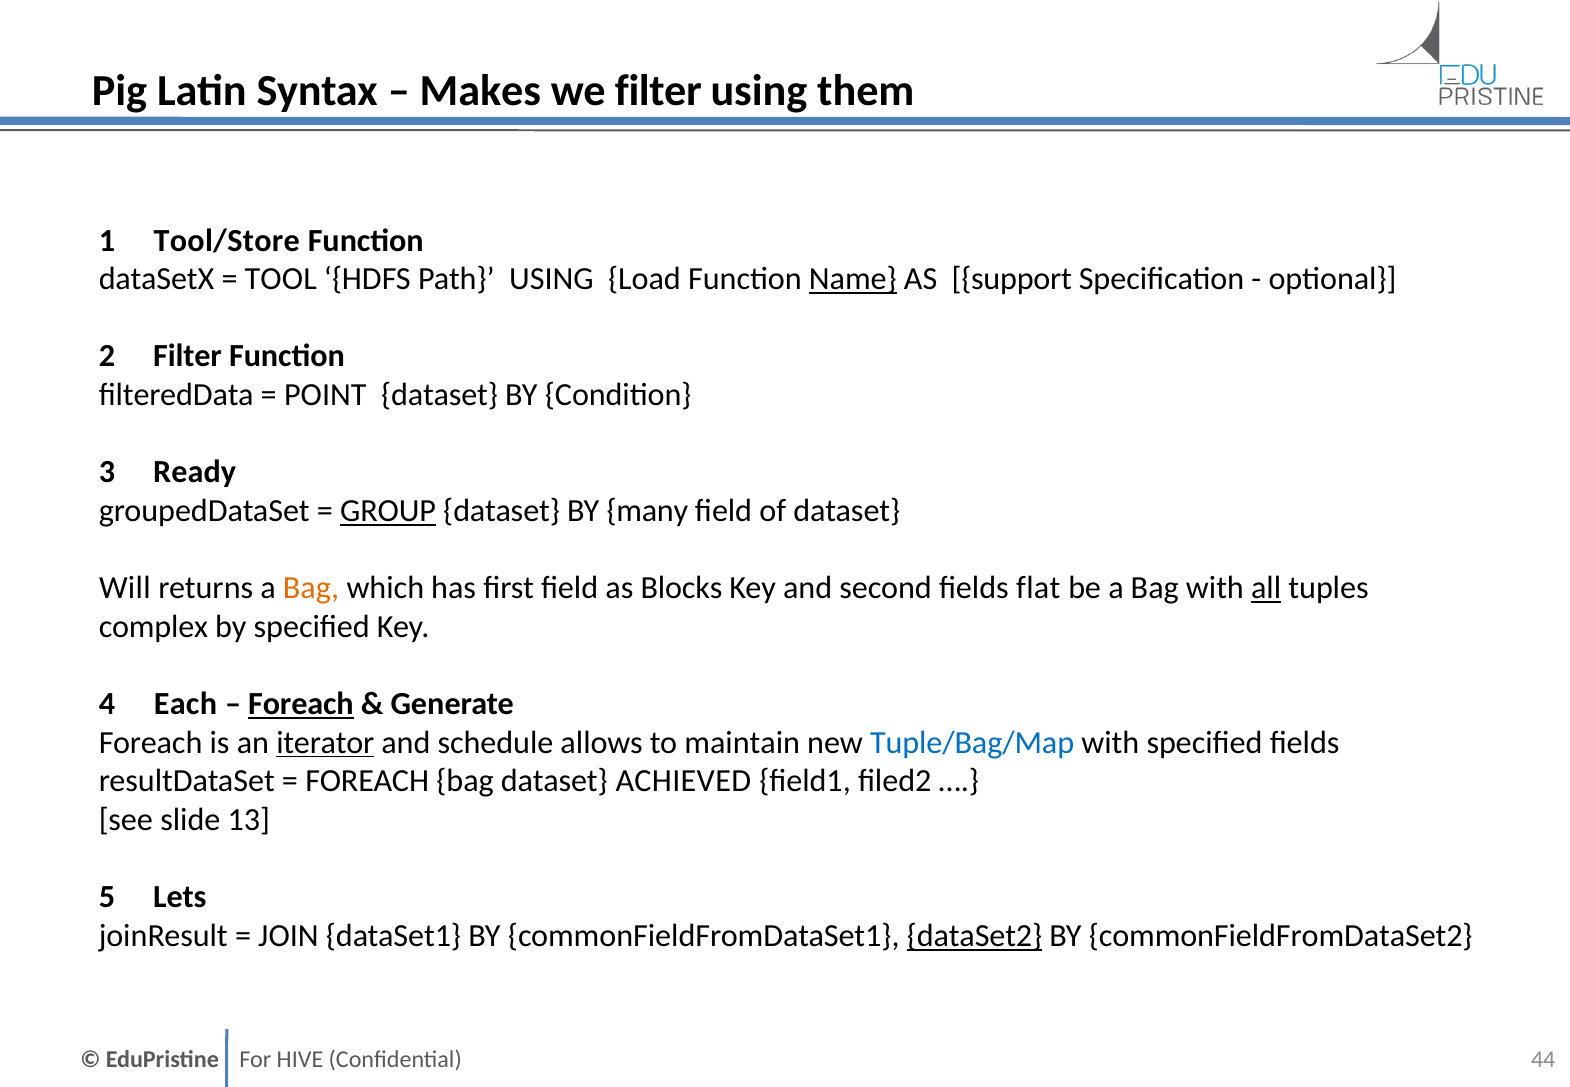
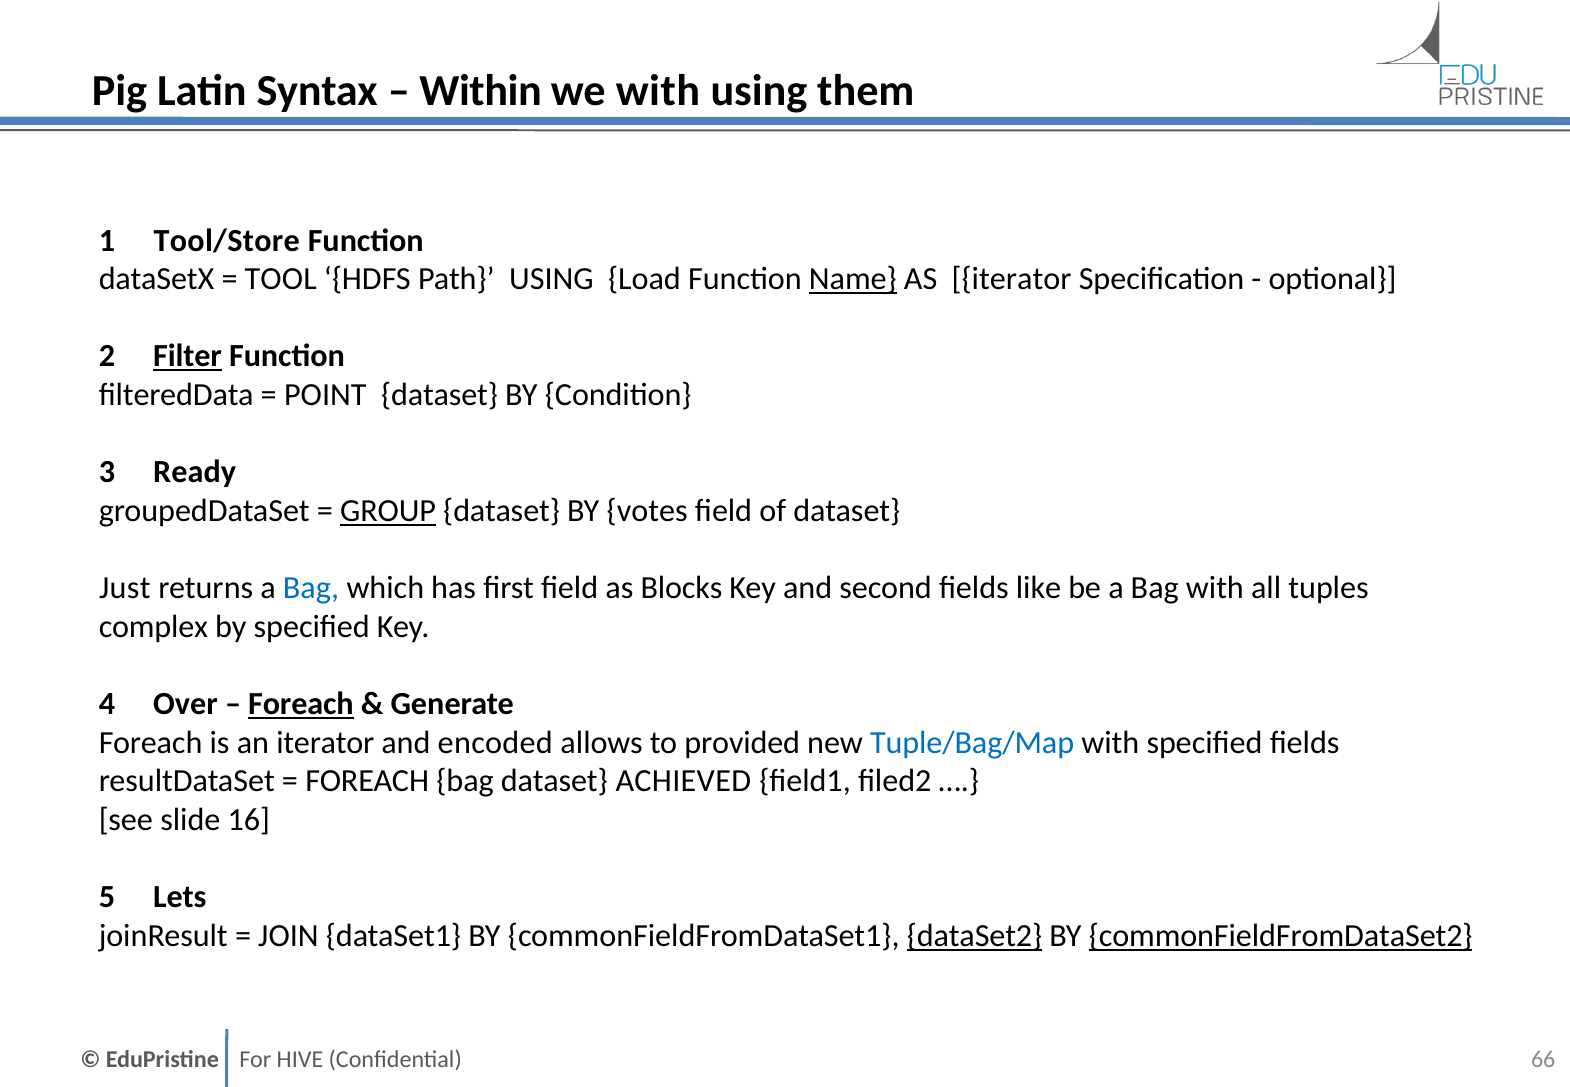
Makes: Makes -> Within (481, 91)
we filter: filter -> with (658, 91)
AS support: support -> iterator (1012, 279)
Filter underline: none -> present (188, 356)
many: many -> votes (647, 511)
Will: Will -> Just (125, 588)
Bag colour: orange -> blue (311, 588)
flat: flat -> like (1038, 588)
all underline: present -> none (1266, 588)
Each: Each -> Over (186, 704)
iterator underline: present -> none (325, 743)
schedule: schedule -> encoded (495, 743)
maintain: maintain -> provided (742, 743)
13: 13 -> 16 (249, 820)
commonFieldFromDataSet2 underline: none -> present (1281, 936)
44: 44 -> 66 (1543, 1059)
